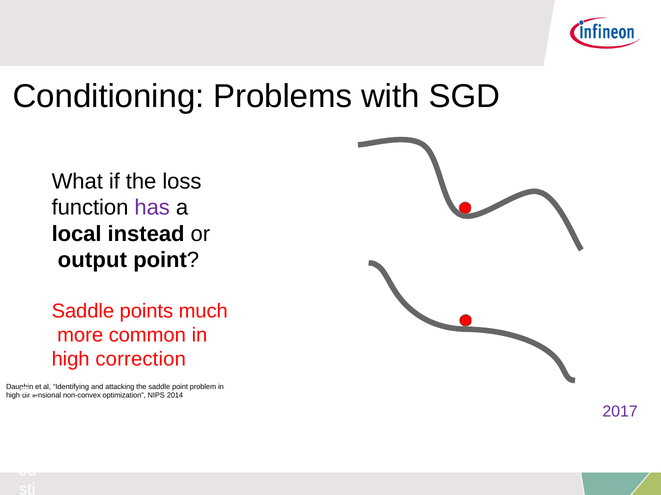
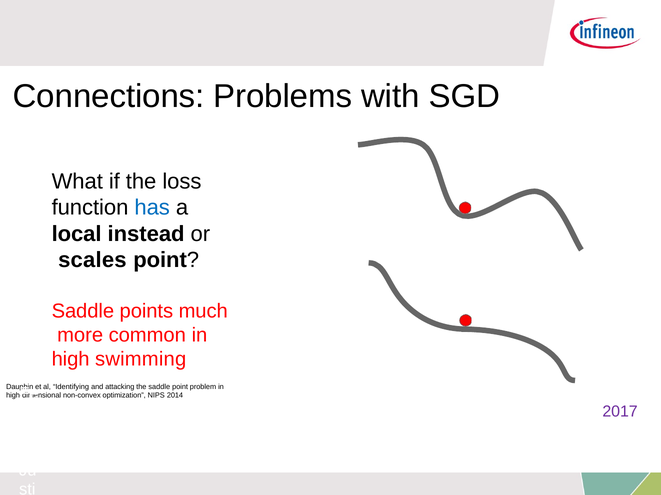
Conditioning: Conditioning -> Connections (109, 96)
has colour: purple -> blue (152, 208)
output: output -> scales (92, 260)
correction: correction -> swimming (141, 360)
